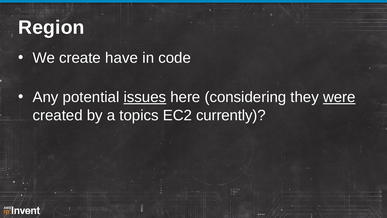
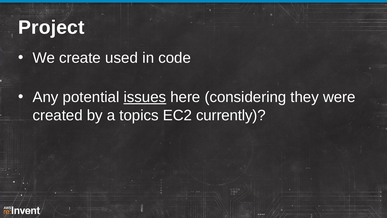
Region: Region -> Project (51, 28)
have: have -> used (122, 58)
were underline: present -> none (339, 97)
